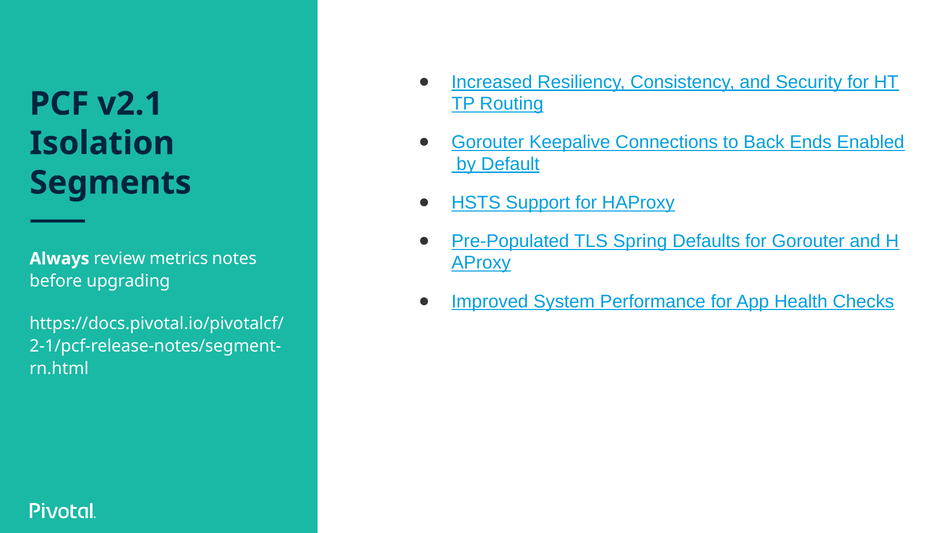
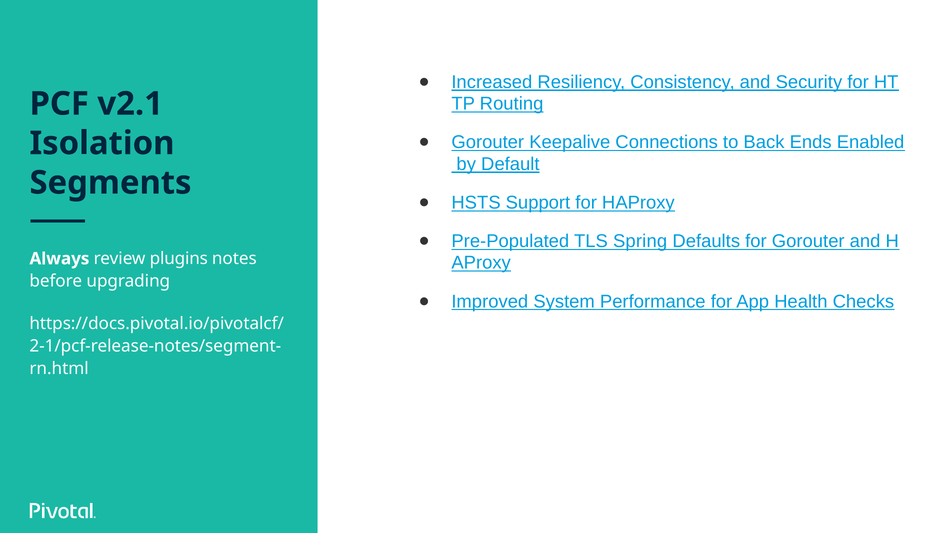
metrics: metrics -> plugins (179, 259)
